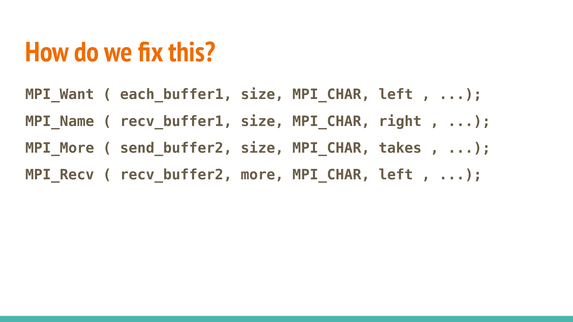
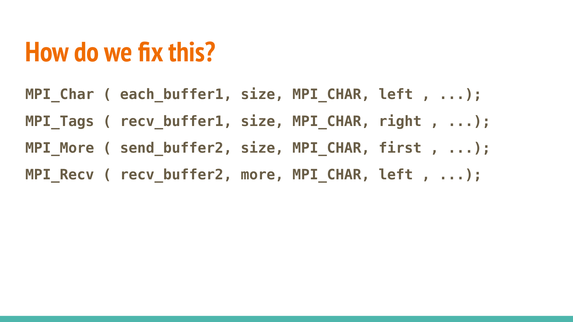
MPI_Want: MPI_Want -> MPI_Char (60, 95)
MPI_Name: MPI_Name -> MPI_Tags (60, 121)
takes: takes -> first (400, 148)
